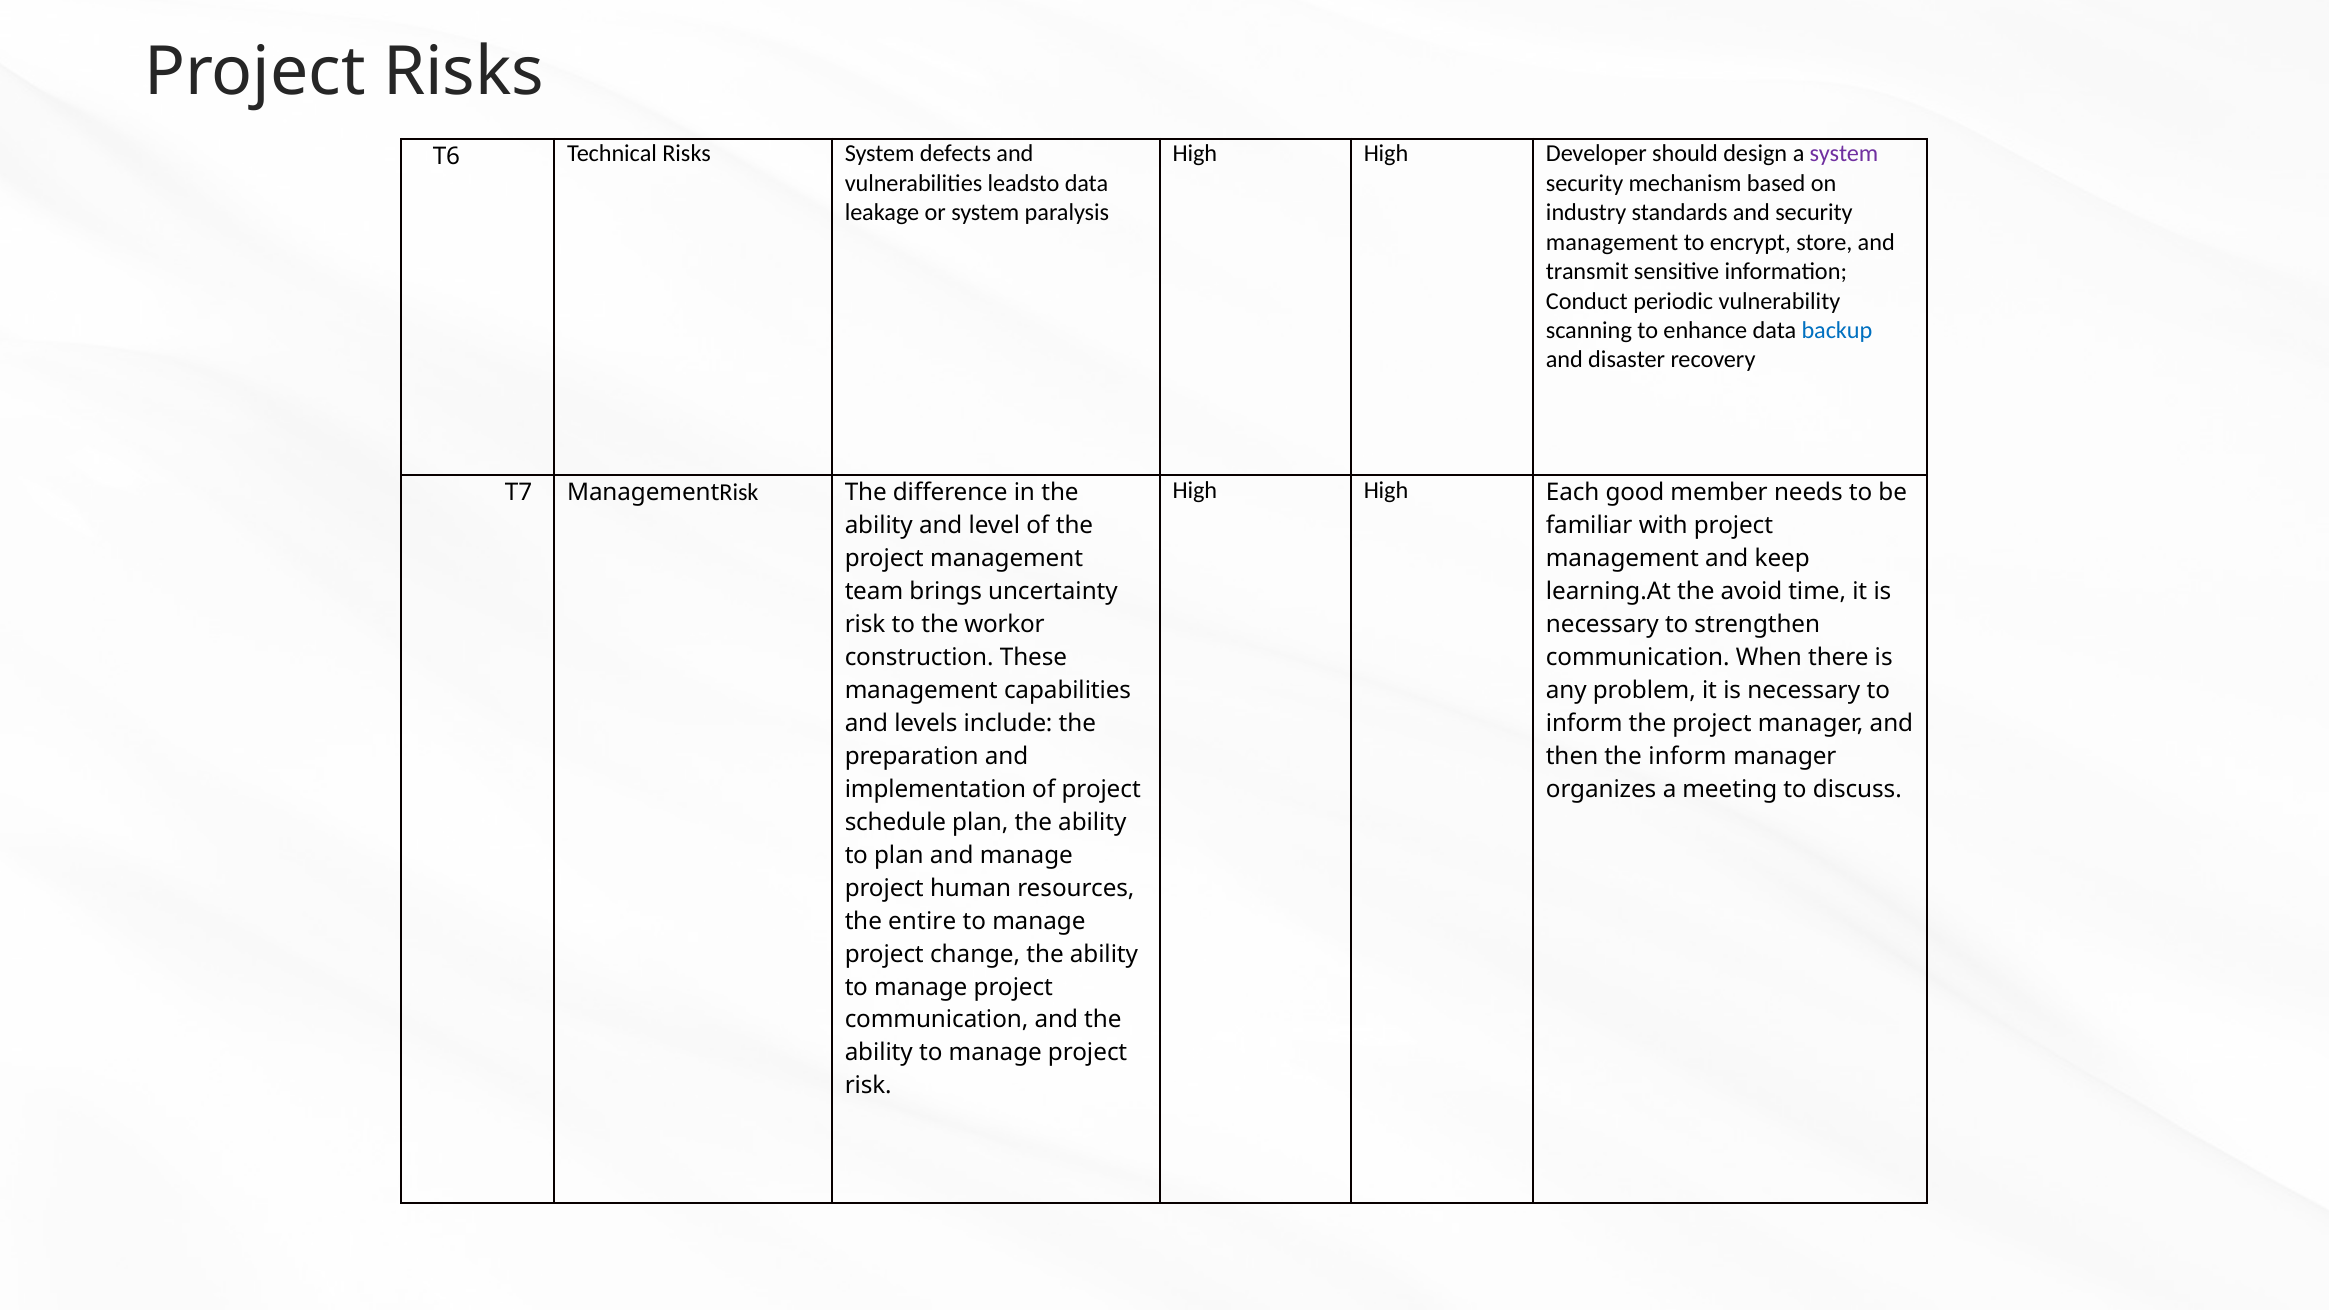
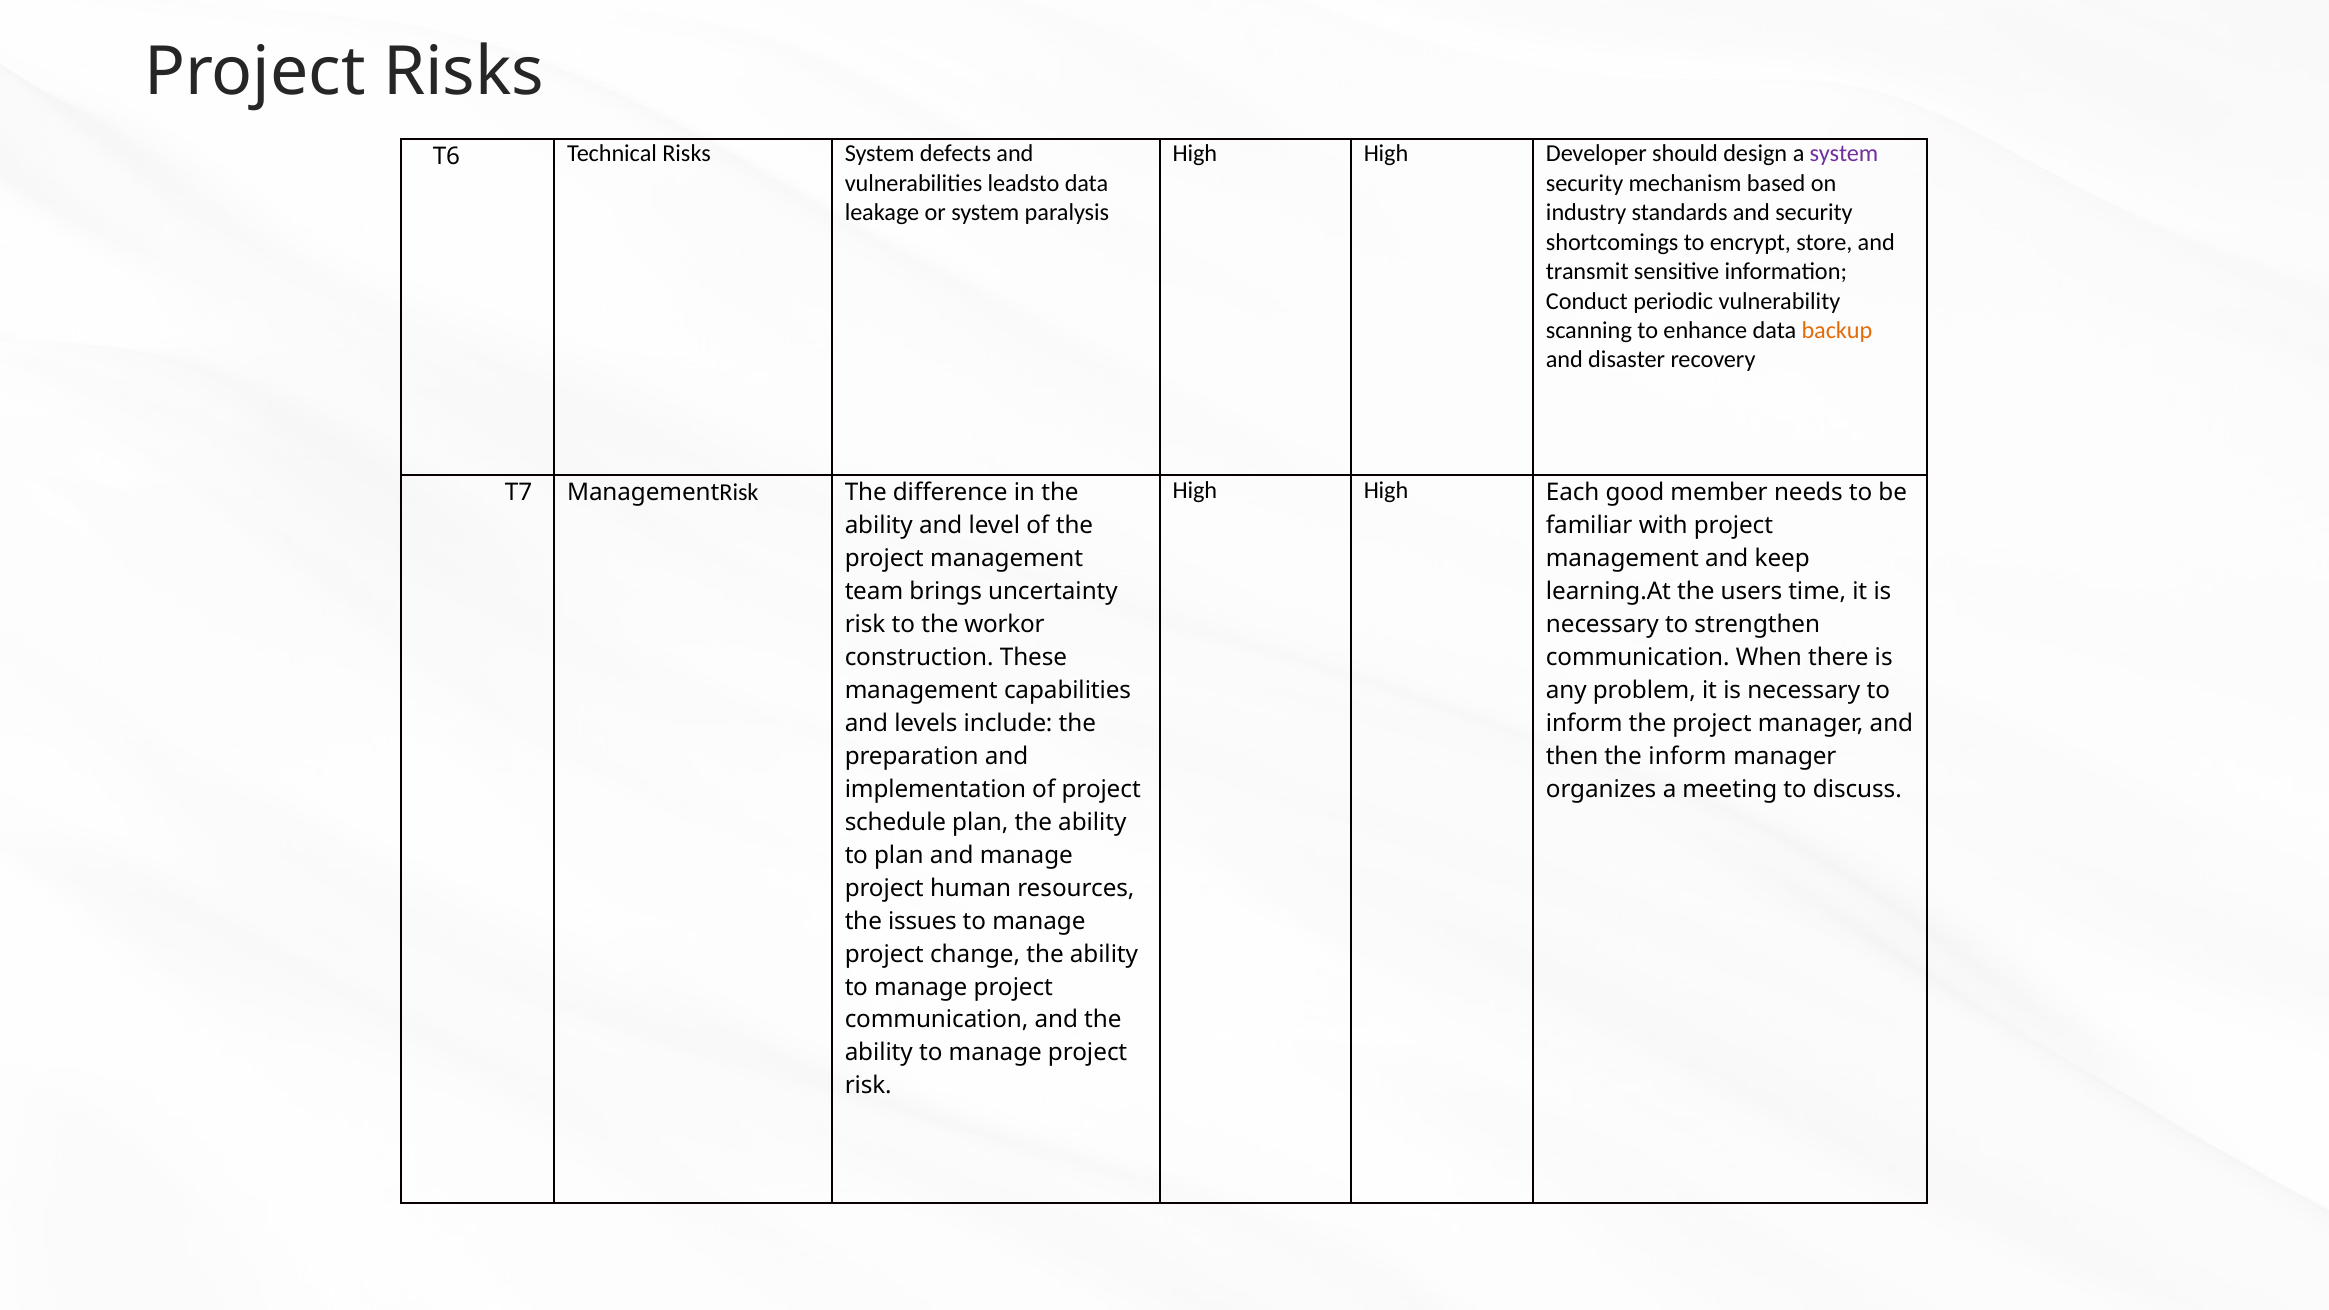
management: management -> shortcomings (1612, 242)
backup colour: blue -> orange (1837, 331)
avoid: avoid -> users (1751, 592)
entire: entire -> issues (922, 921)
